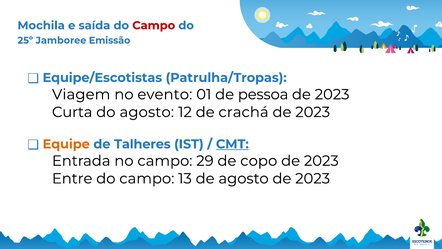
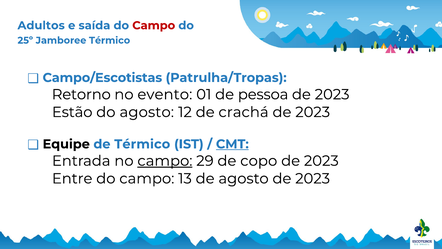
Mochila: Mochila -> Adultos (41, 25)
Jamboree Emissão: Emissão -> Térmico (110, 40)
Equipe/Escotistas: Equipe/Escotistas -> Campo/Escotistas (102, 78)
Viagem: Viagem -> Retorno (81, 94)
Curta: Curta -> Estão (72, 112)
Equipe colour: orange -> black (66, 144)
de Talheres: Talheres -> Térmico (142, 144)
campo underline: none -> present (165, 161)
